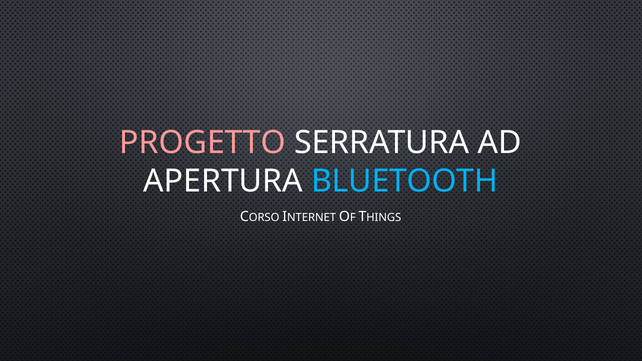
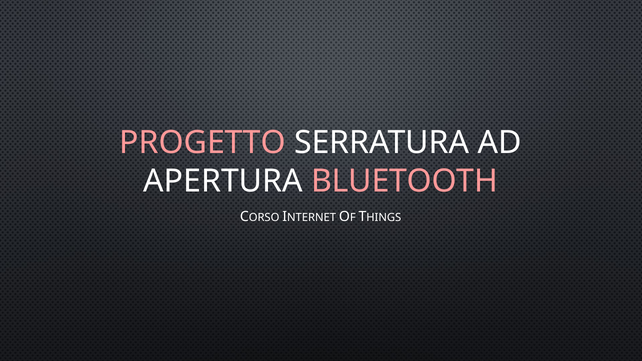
BLUETOOTH colour: light blue -> pink (404, 181)
